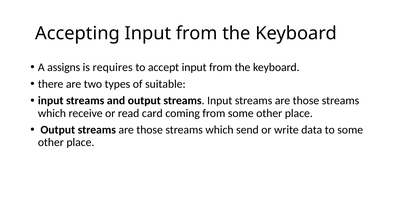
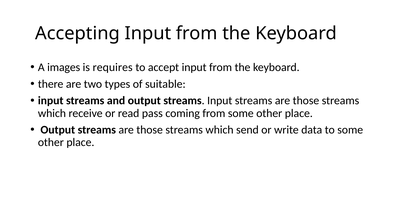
assigns: assigns -> images (64, 67)
card: card -> pass (152, 113)
